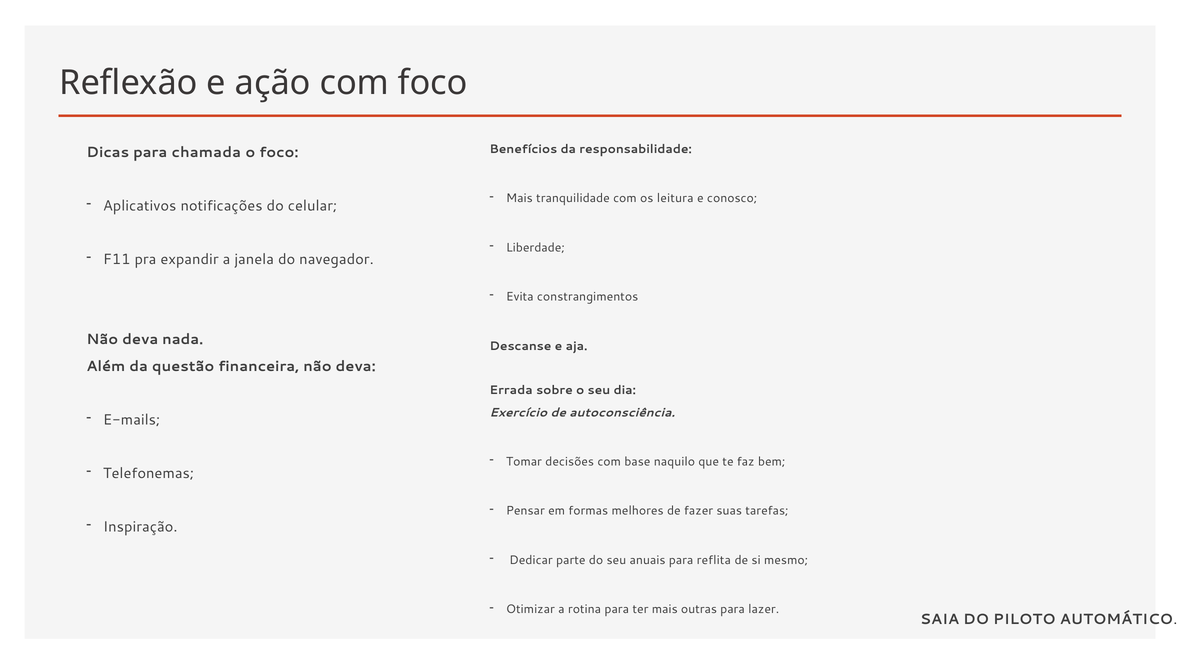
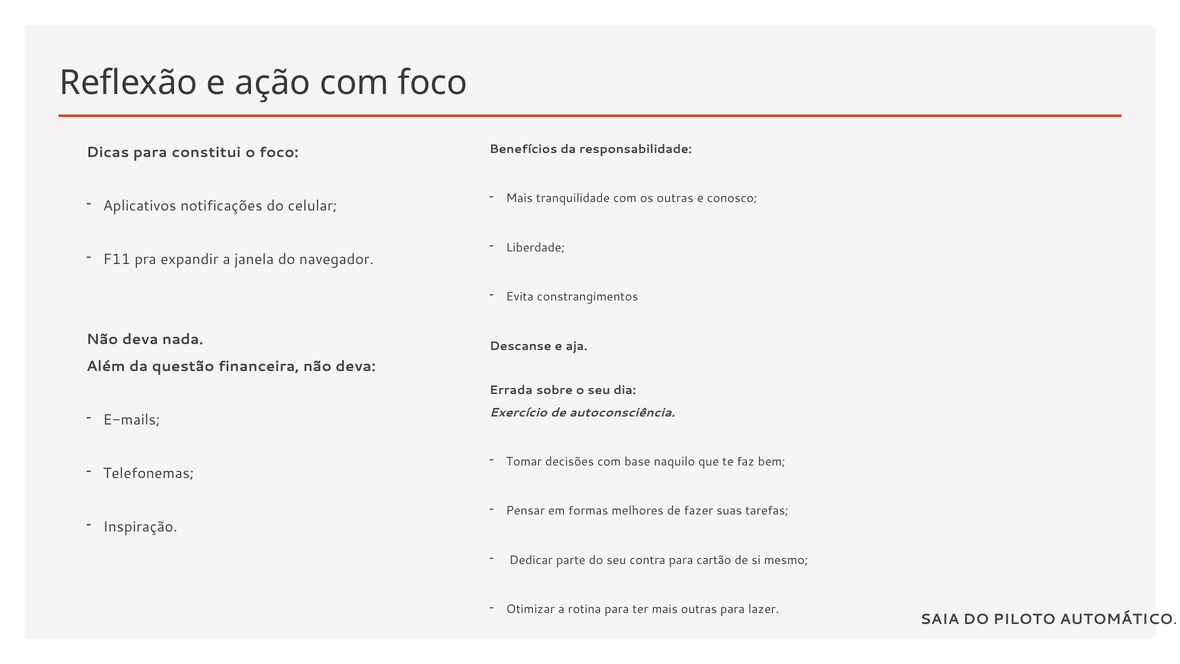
chamada: chamada -> constitui (206, 152)
os leitura: leitura -> outras (675, 198)
anuais: anuais -> contra (648, 560)
reflita: reflita -> cartão (714, 560)
